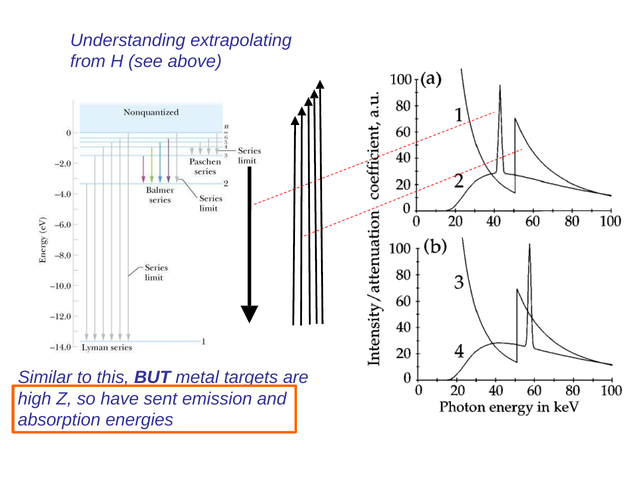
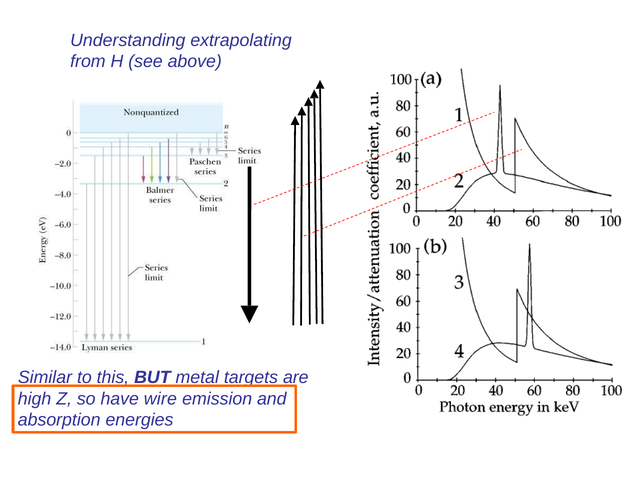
sent: sent -> wire (160, 399)
